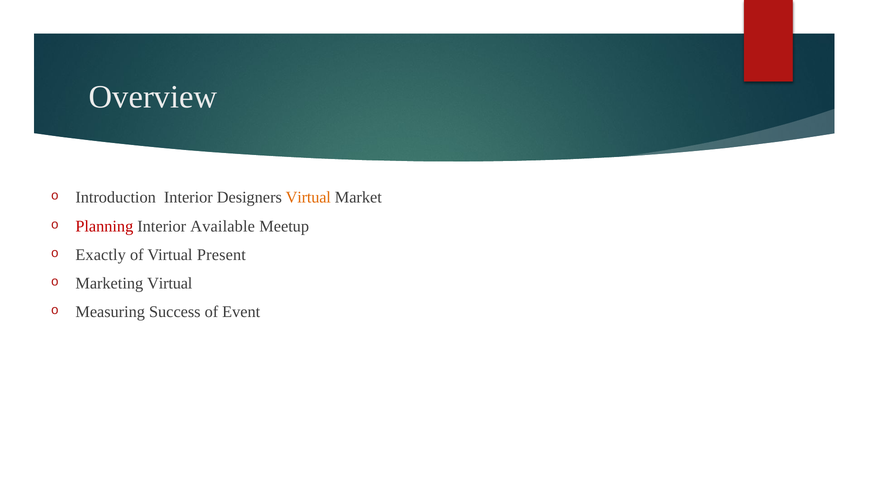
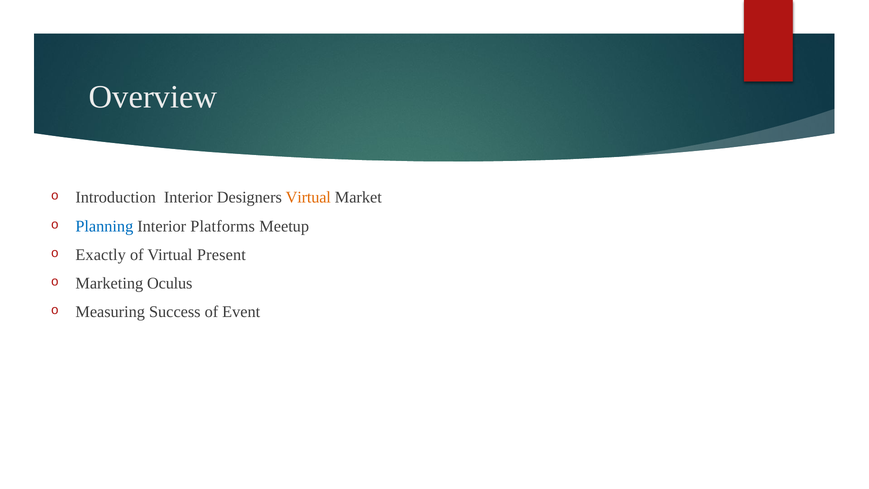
Planning colour: red -> blue (104, 226)
Available: Available -> Platforms (223, 226)
Marketing Virtual: Virtual -> Oculus (170, 283)
